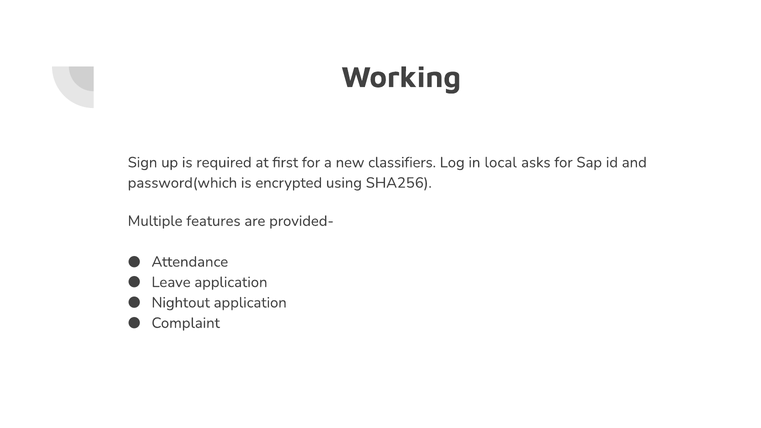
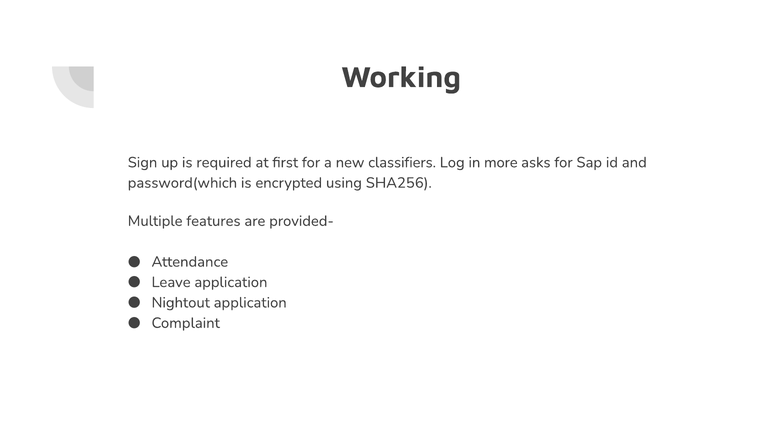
local: local -> more (501, 162)
